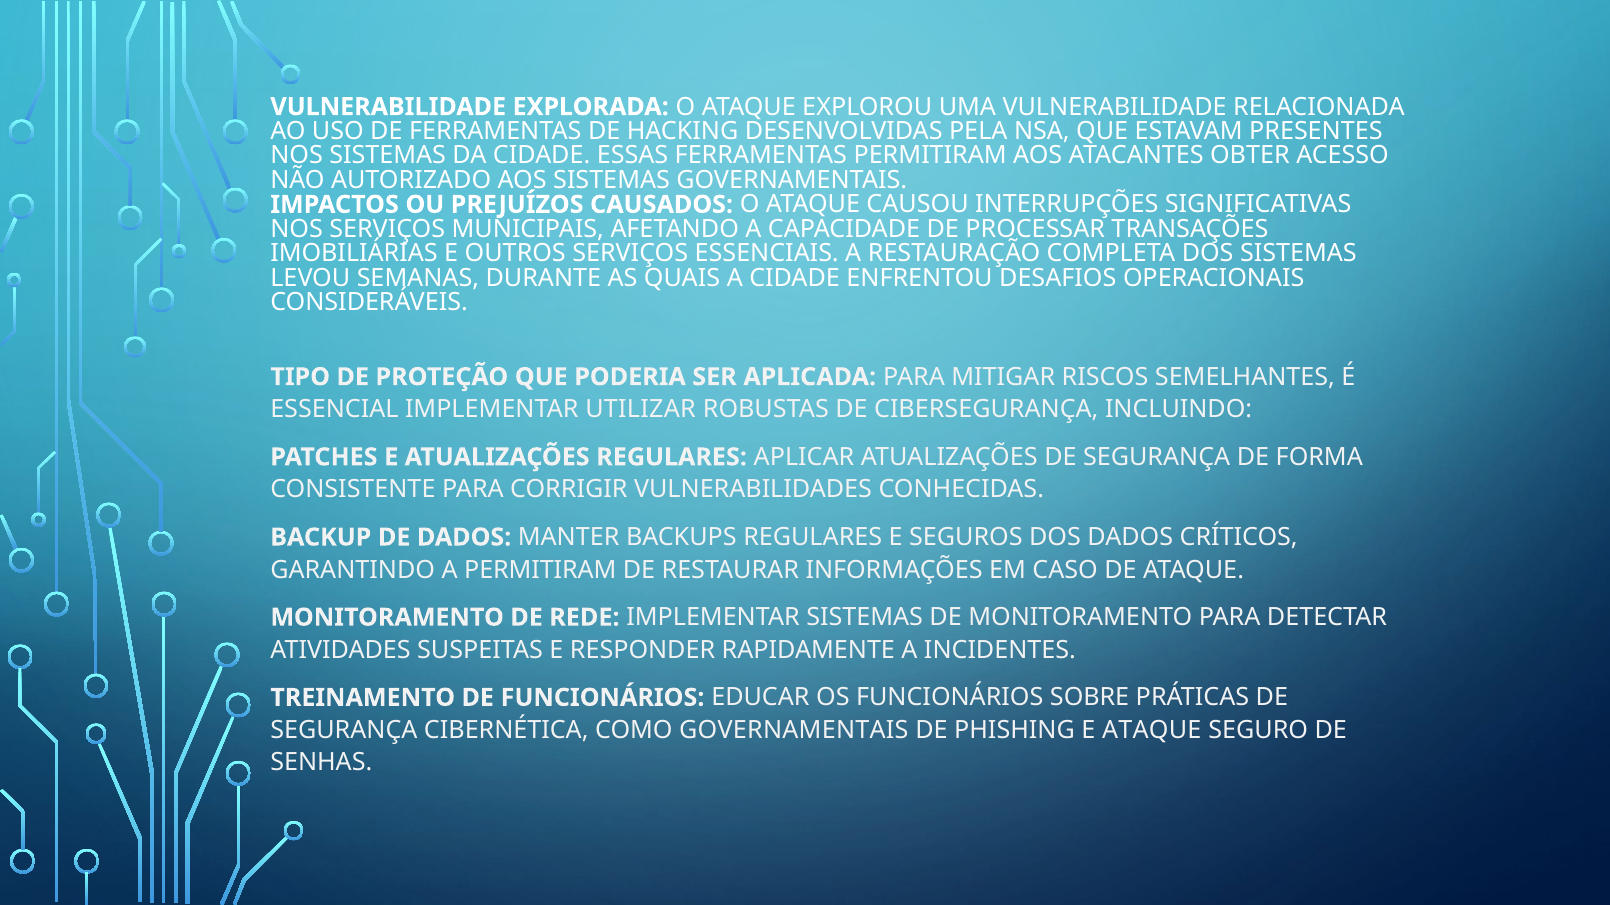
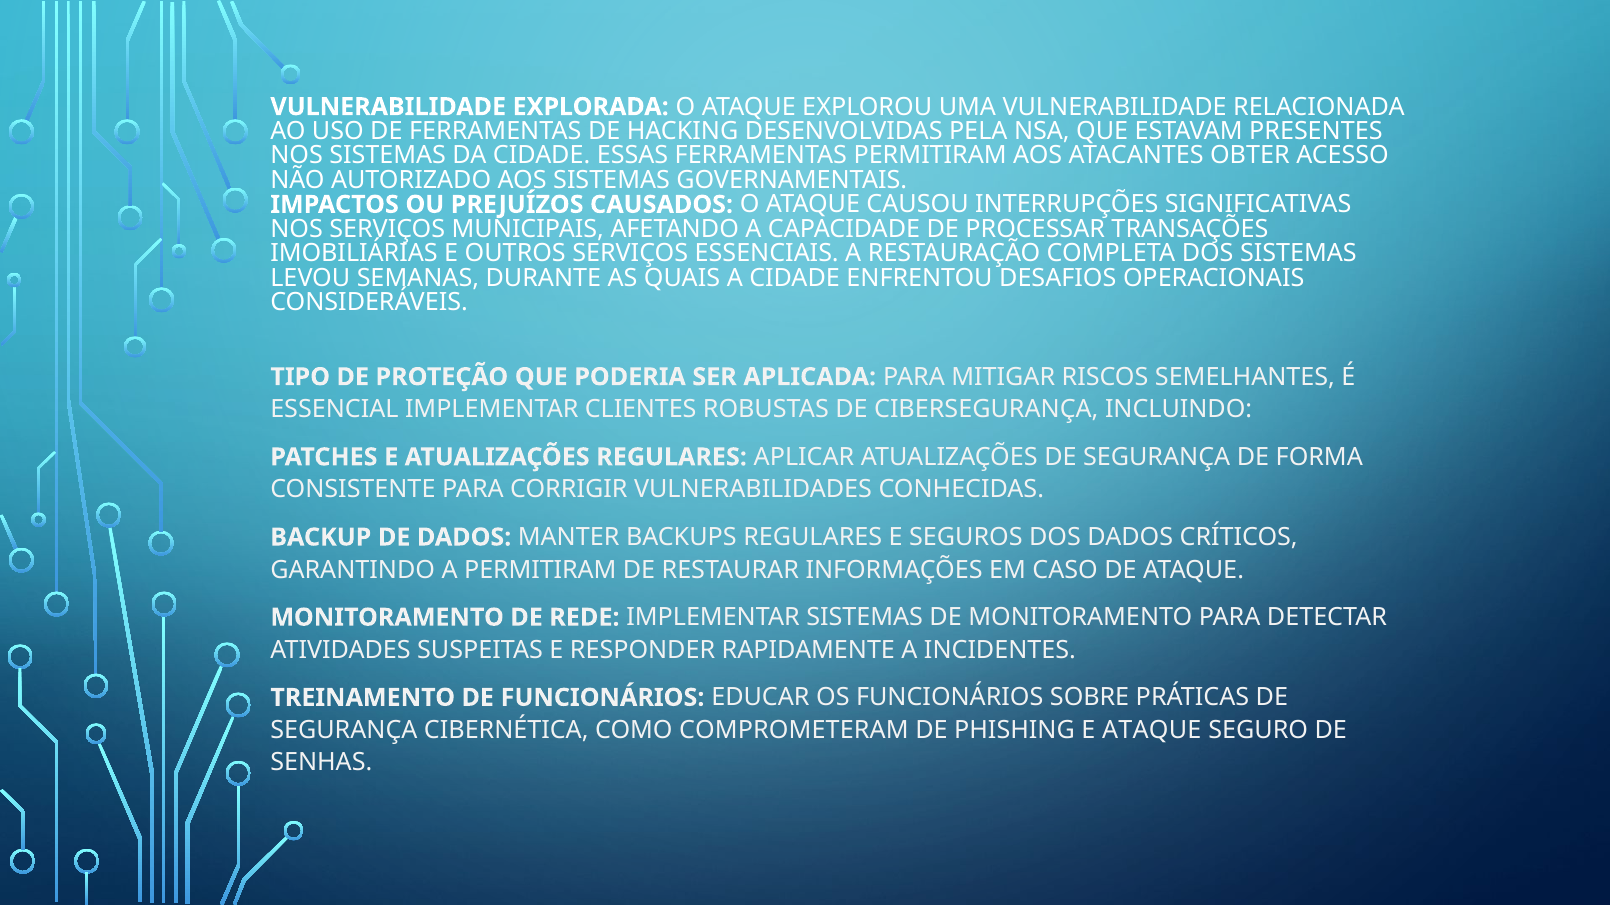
UTILIZAR: UTILIZAR -> CLIENTES (641, 410)
COMO GOVERNAMENTAIS: GOVERNAMENTAIS -> COMPROMETERAM (794, 731)
